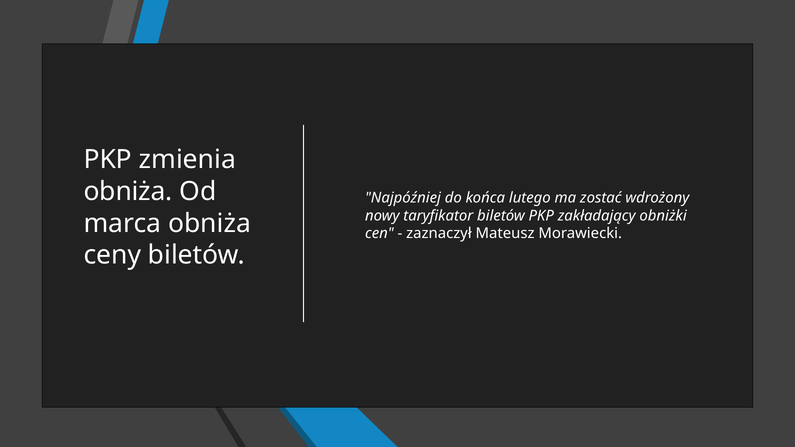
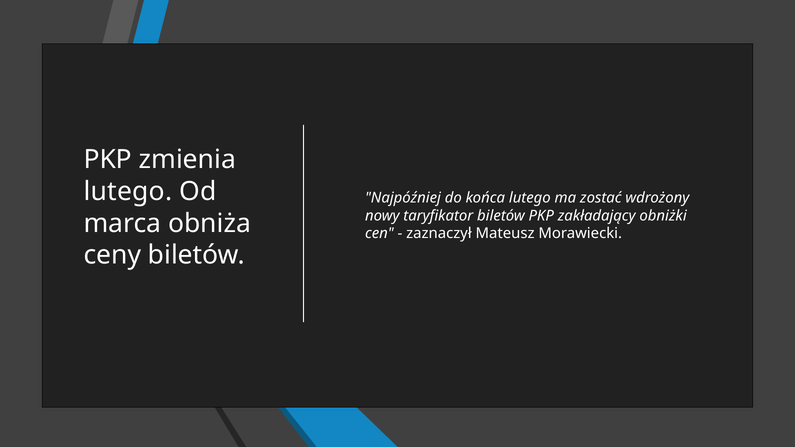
obniża: obniża -> lutego (128, 192)
